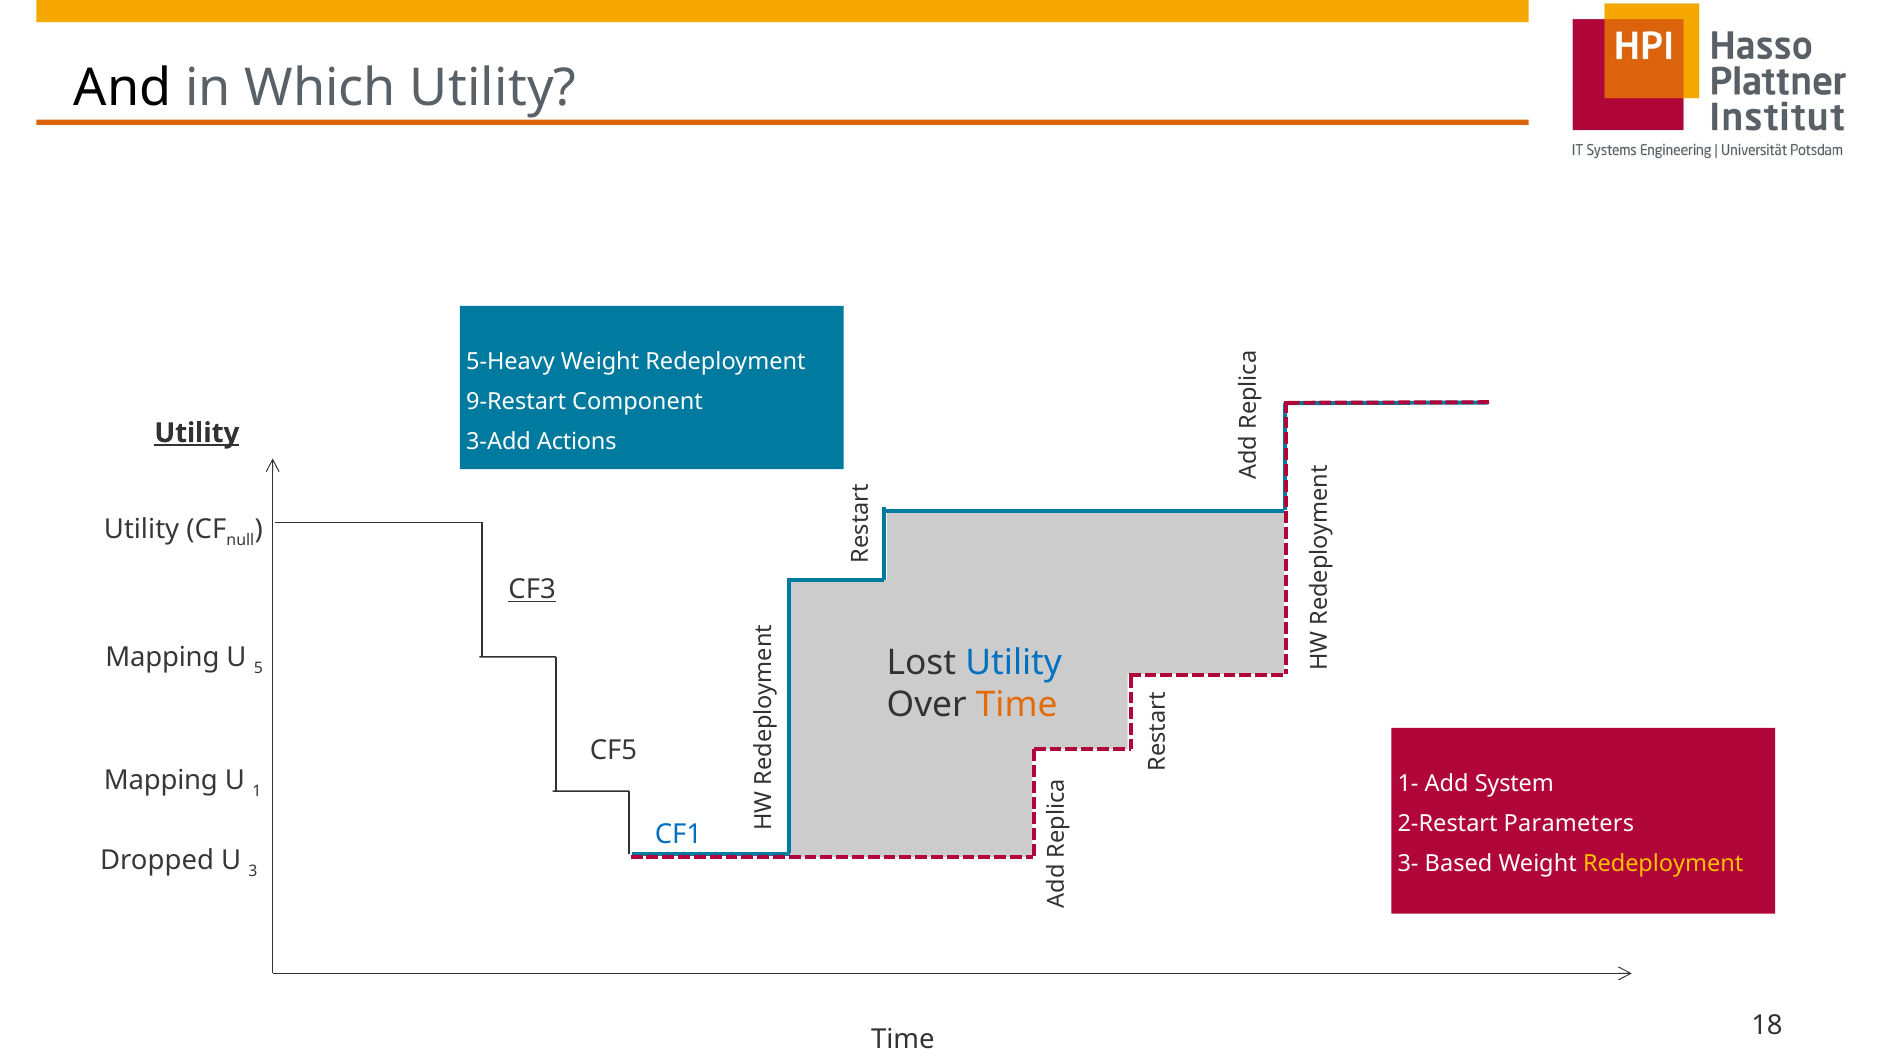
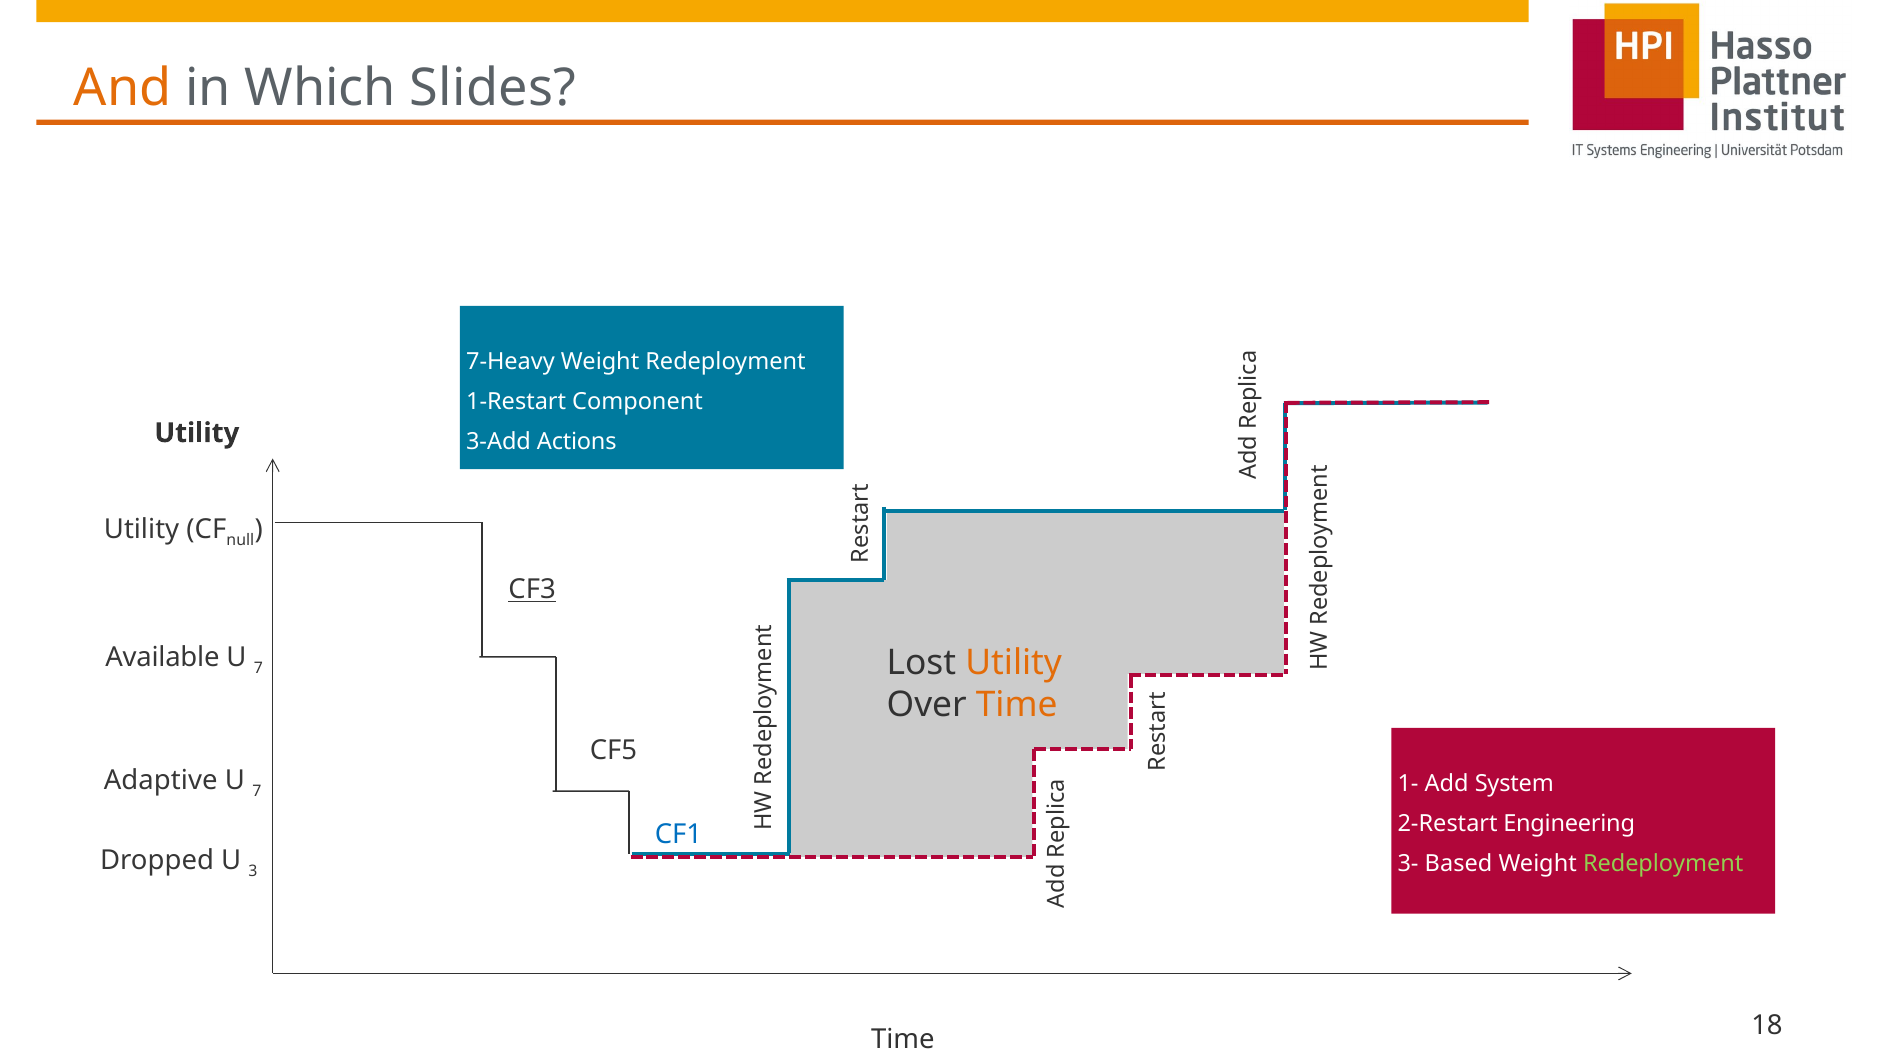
And colour: black -> orange (123, 88)
Which Utility: Utility -> Slides (493, 88)
5-Heavy: 5-Heavy -> 7-Heavy (510, 362)
9-Restart: 9-Restart -> 1-Restart (516, 402)
Utility underline: present -> none (197, 433)
Mapping: Mapping -> Available (162, 658)
5: 5 -> 7 (258, 669)
Utility colour: blue -> orange (1014, 663)
Mapping: Mapping -> Adaptive (161, 780)
1: 1 -> 7 (257, 791)
Parameters: Parameters -> Engineering (1569, 824)
Redeployment colour: yellow -> light green (1663, 864)
